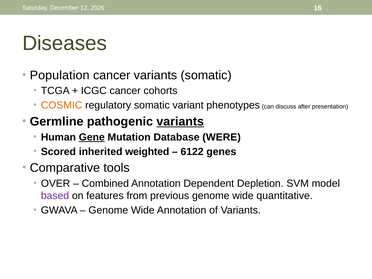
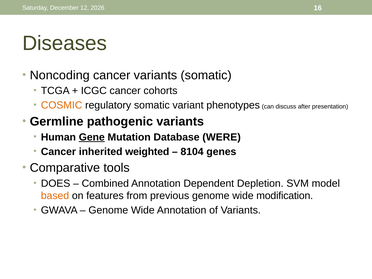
Population: Population -> Noncoding (60, 75)
variants underline: present -> none (180, 122)
Scored: Scored -> Cancer (58, 152)
6122: 6122 -> 8104 (192, 152)
OVER: OVER -> DOES (56, 183)
based colour: purple -> orange (55, 196)
quantitative: quantitative -> modification (285, 196)
